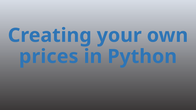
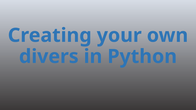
prices: prices -> divers (49, 57)
